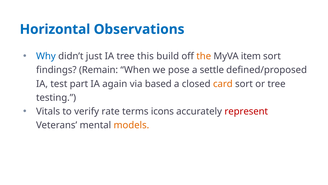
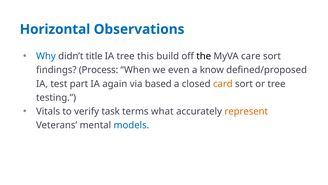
just: just -> title (94, 56)
the colour: orange -> black (204, 56)
item: item -> care (251, 56)
Remain: Remain -> Process (99, 70)
pose: pose -> even (179, 70)
settle: settle -> know (212, 70)
rate: rate -> task (111, 111)
icons: icons -> what (162, 111)
represent colour: red -> orange (246, 111)
models colour: orange -> blue (131, 125)
